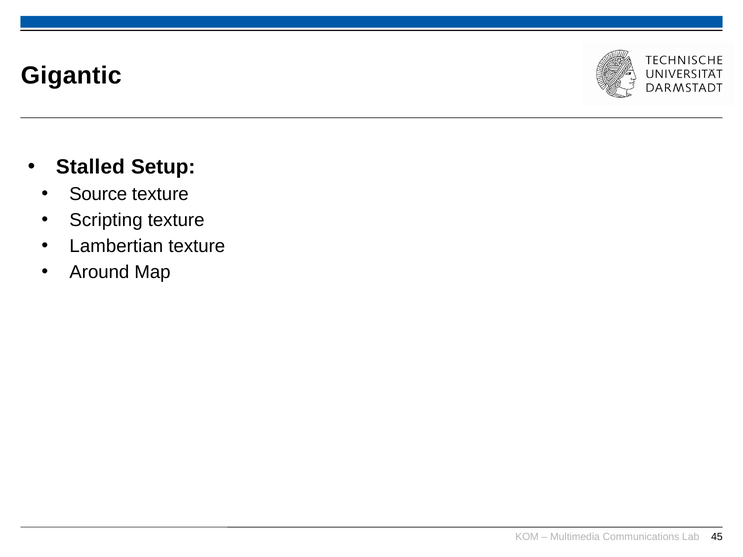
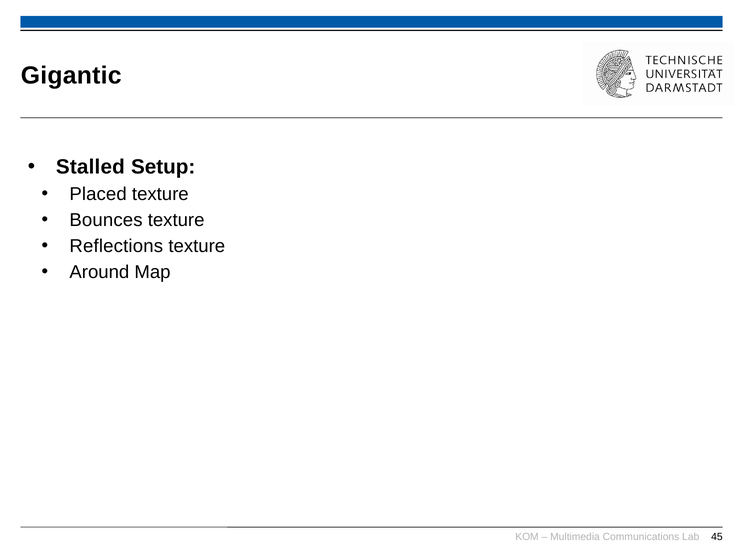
Source: Source -> Placed (98, 194)
Scripting: Scripting -> Bounces (106, 220)
Lambertian: Lambertian -> Reflections (116, 246)
